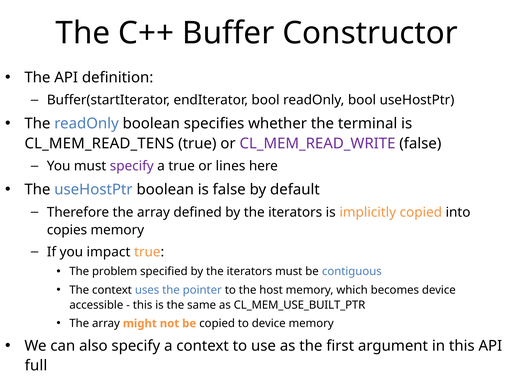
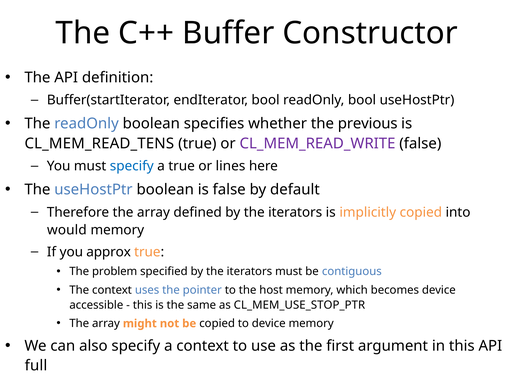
terminal: terminal -> previous (368, 124)
specify colour: purple -> blue (132, 166)
copies: copies -> would (67, 230)
impact: impact -> approx (109, 252)
CL_MEM_USE_BUILT_PTR: CL_MEM_USE_BUILT_PTR -> CL_MEM_USE_STOP_PTR (299, 305)
